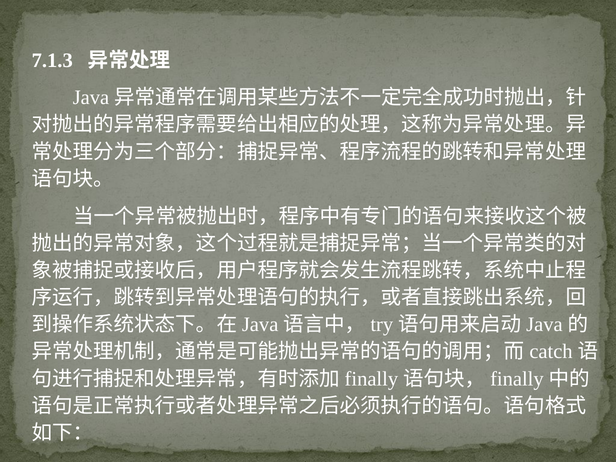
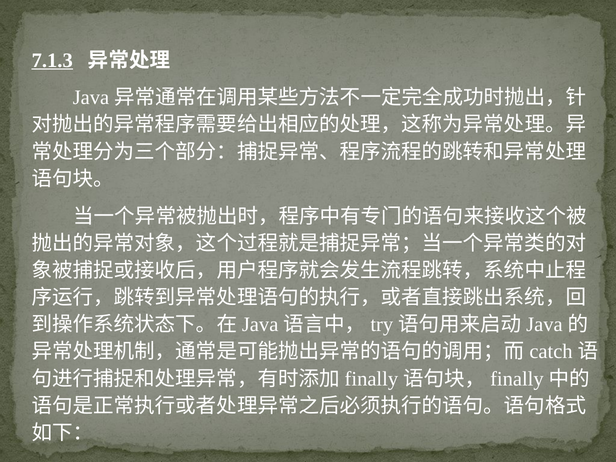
7.1.3 underline: none -> present (52, 60)
